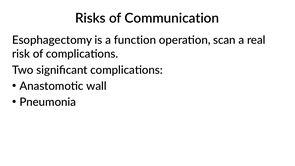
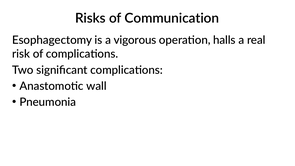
function: function -> vigorous (135, 40)
scan: scan -> halls (224, 40)
